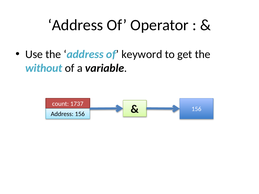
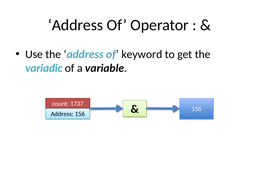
without: without -> variadic (44, 68)
